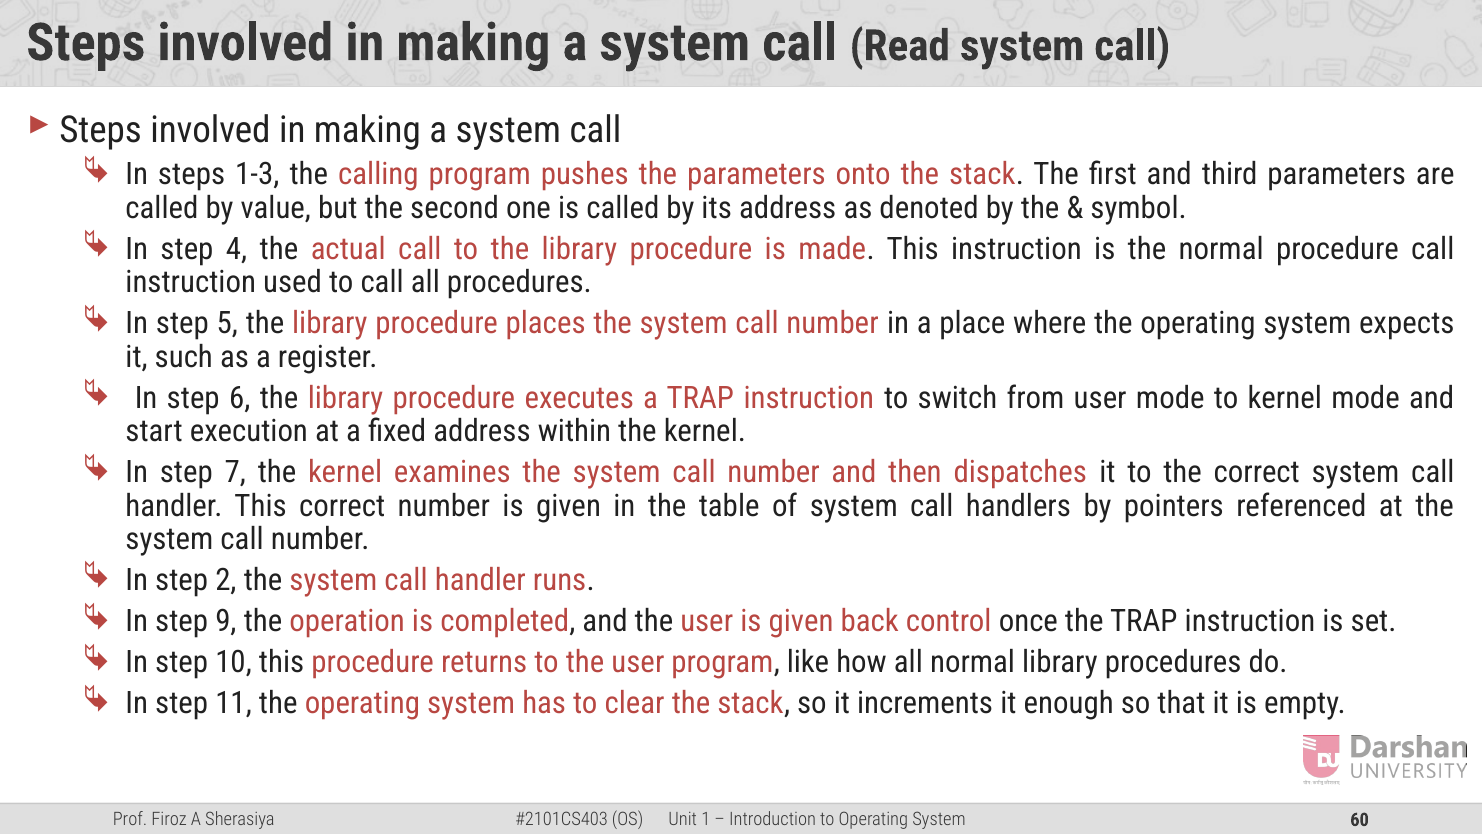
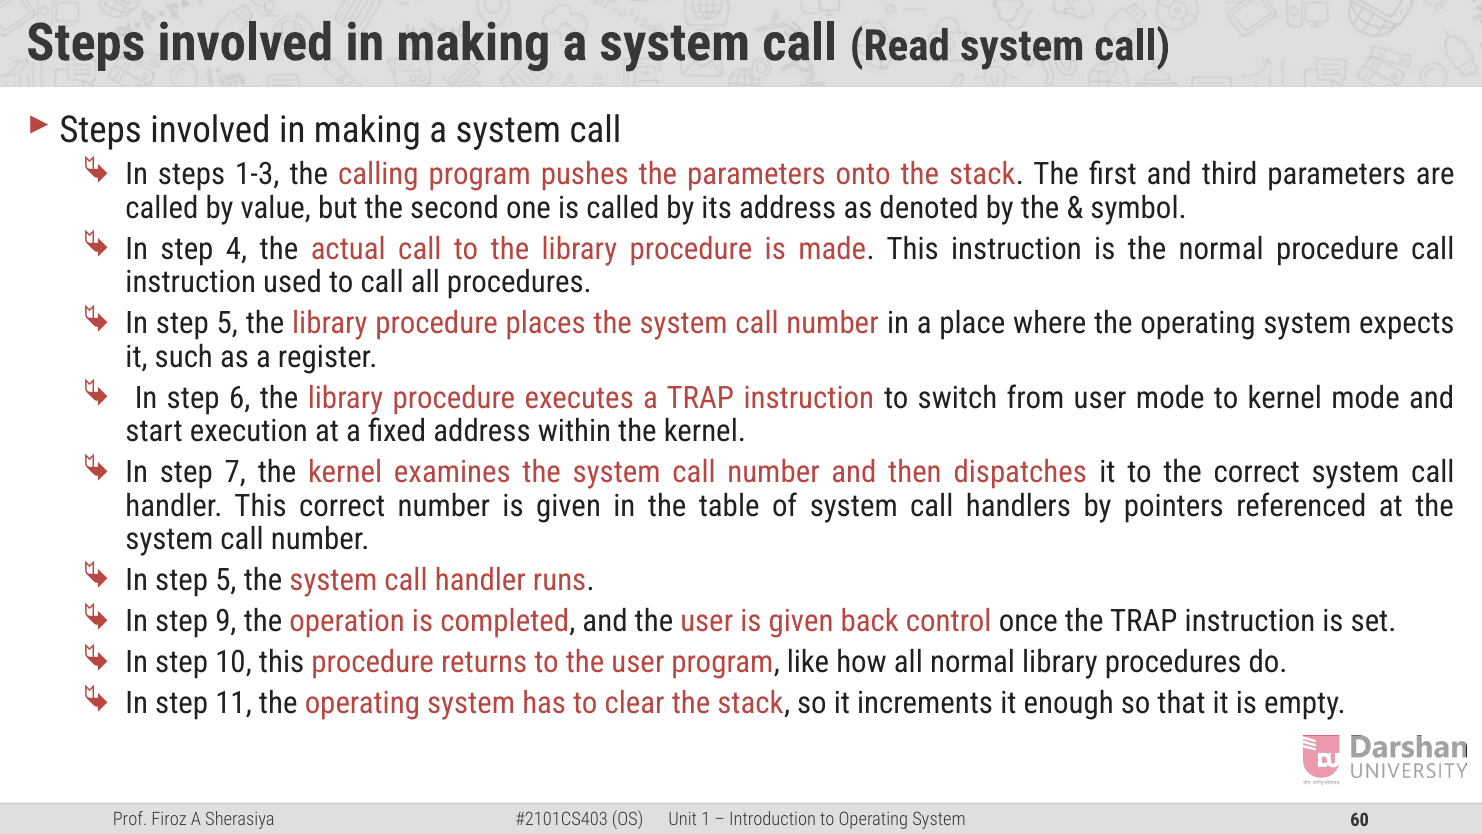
2: 2 -> 5 (226, 580)
